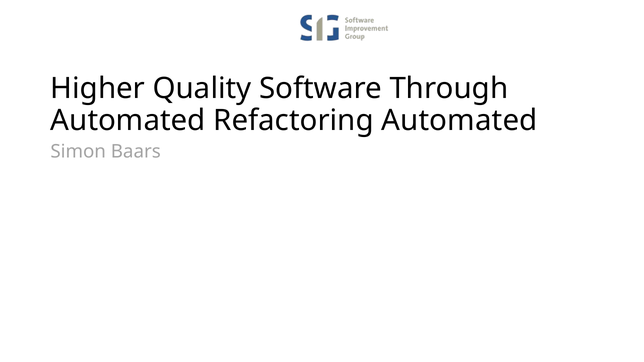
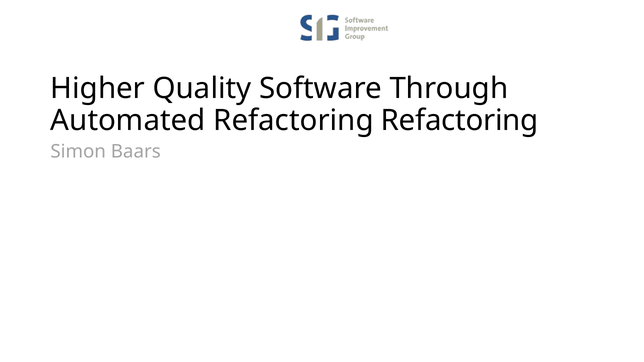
Refactoring Automated: Automated -> Refactoring (460, 120)
